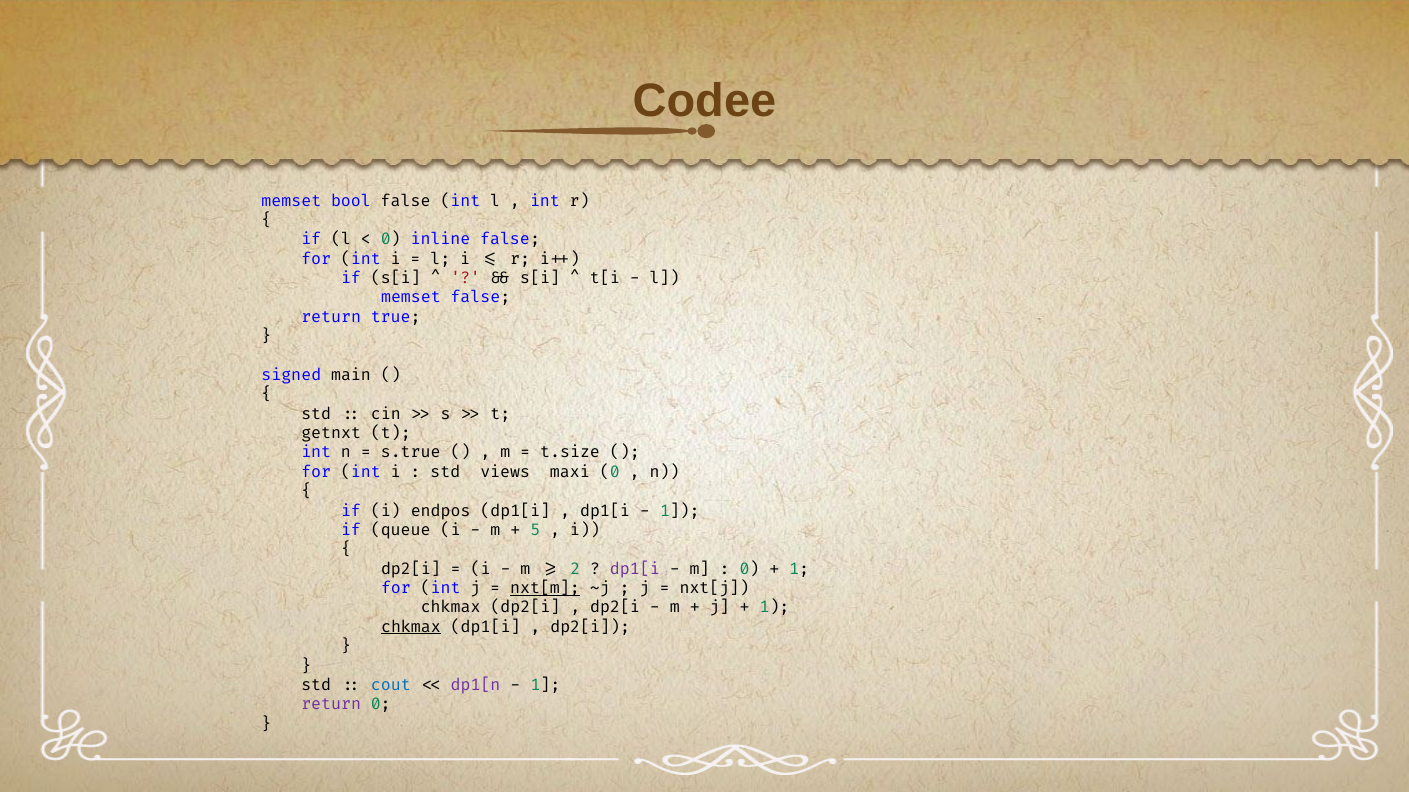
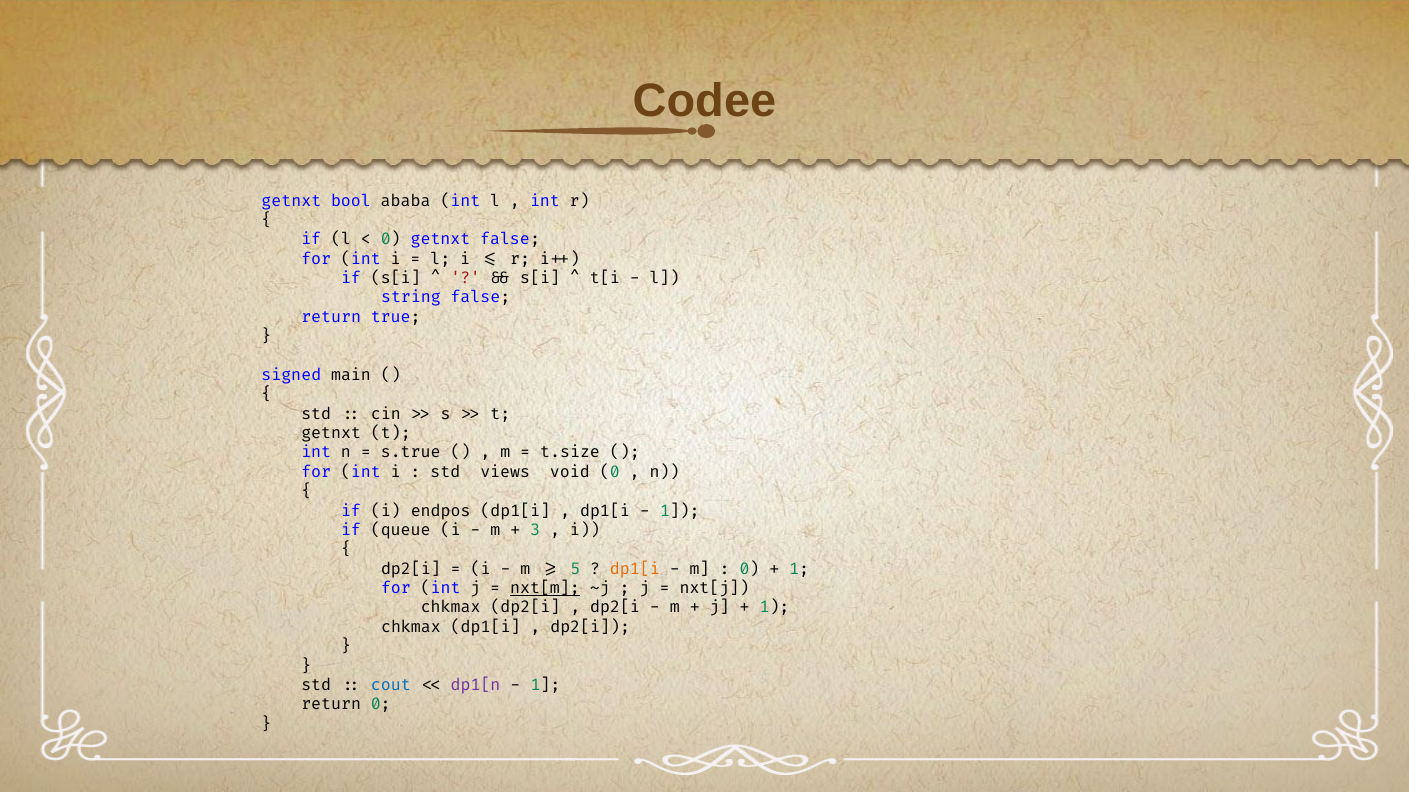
memset: memset -> getnxt (291, 201)
bool false: false -> ababa (406, 201)
0 inline: inline -> getnxt (440, 240)
memset: memset -> string (411, 298)
std::views::maxi: std::views::maxi -> std::views::void (510, 472)
5: 5 -> 3 (535, 530)
2: 2 -> 5 (575, 569)
dp1[i colour: purple -> orange (635, 569)
chkmax underline: present -> none (411, 627)
return colour: purple -> black (331, 705)
